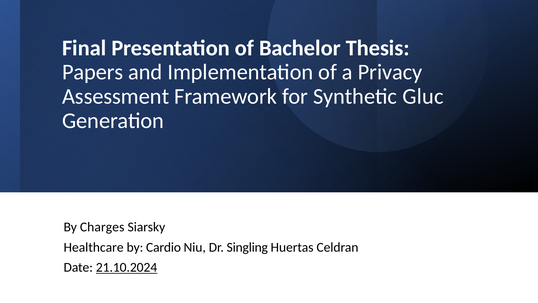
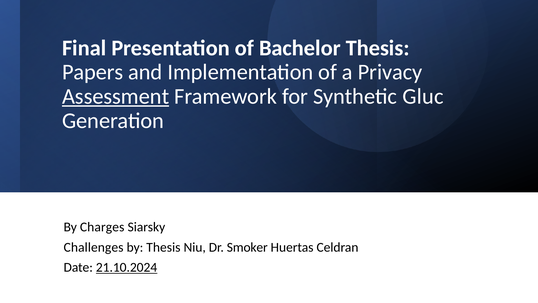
Assessment underline: none -> present (116, 96)
Healthcare: Healthcare -> Challenges (94, 247)
by Cardio: Cardio -> Thesis (163, 247)
Singling: Singling -> Smoker (247, 247)
